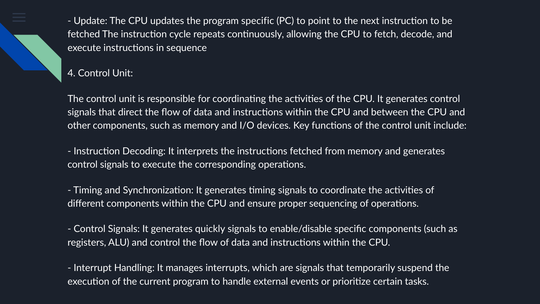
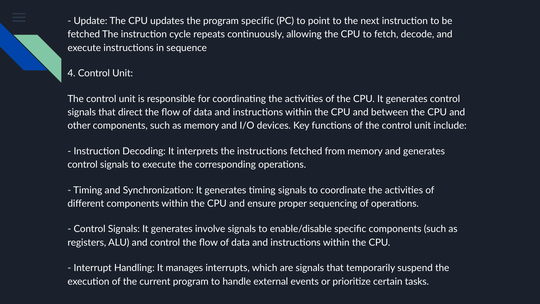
quickly: quickly -> involve (210, 229)
